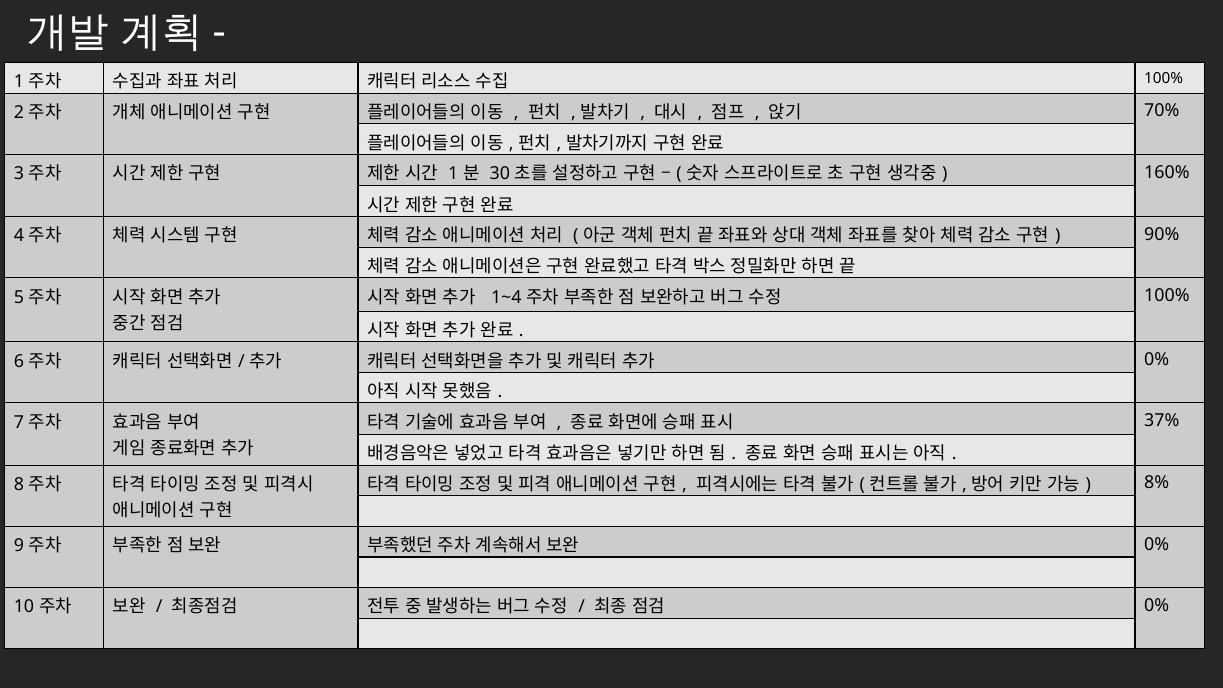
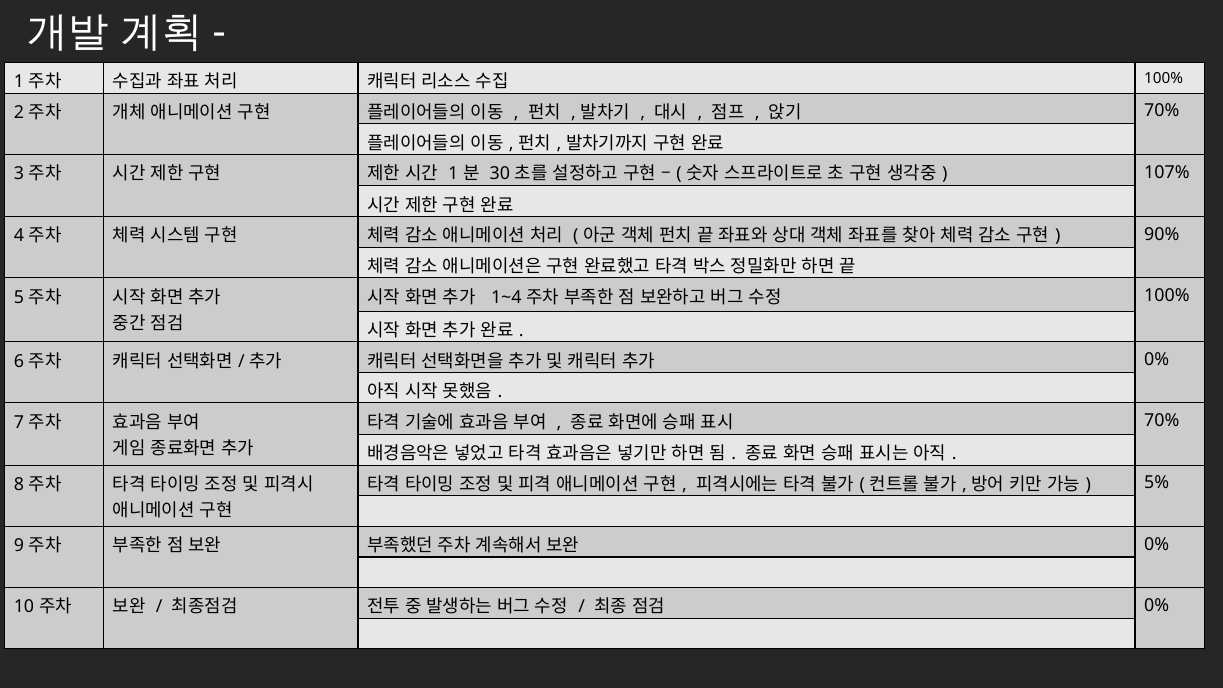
160%: 160% -> 107% (1167, 172)
37%: 37% -> 70% (1162, 421)
8%: 8% -> 5% (1157, 483)
